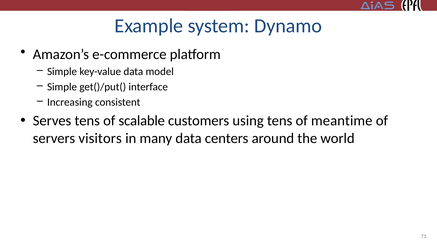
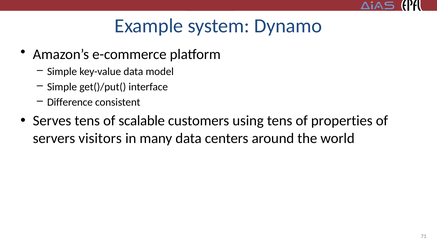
Increasing: Increasing -> Difference (70, 102)
meantime: meantime -> properties (342, 121)
